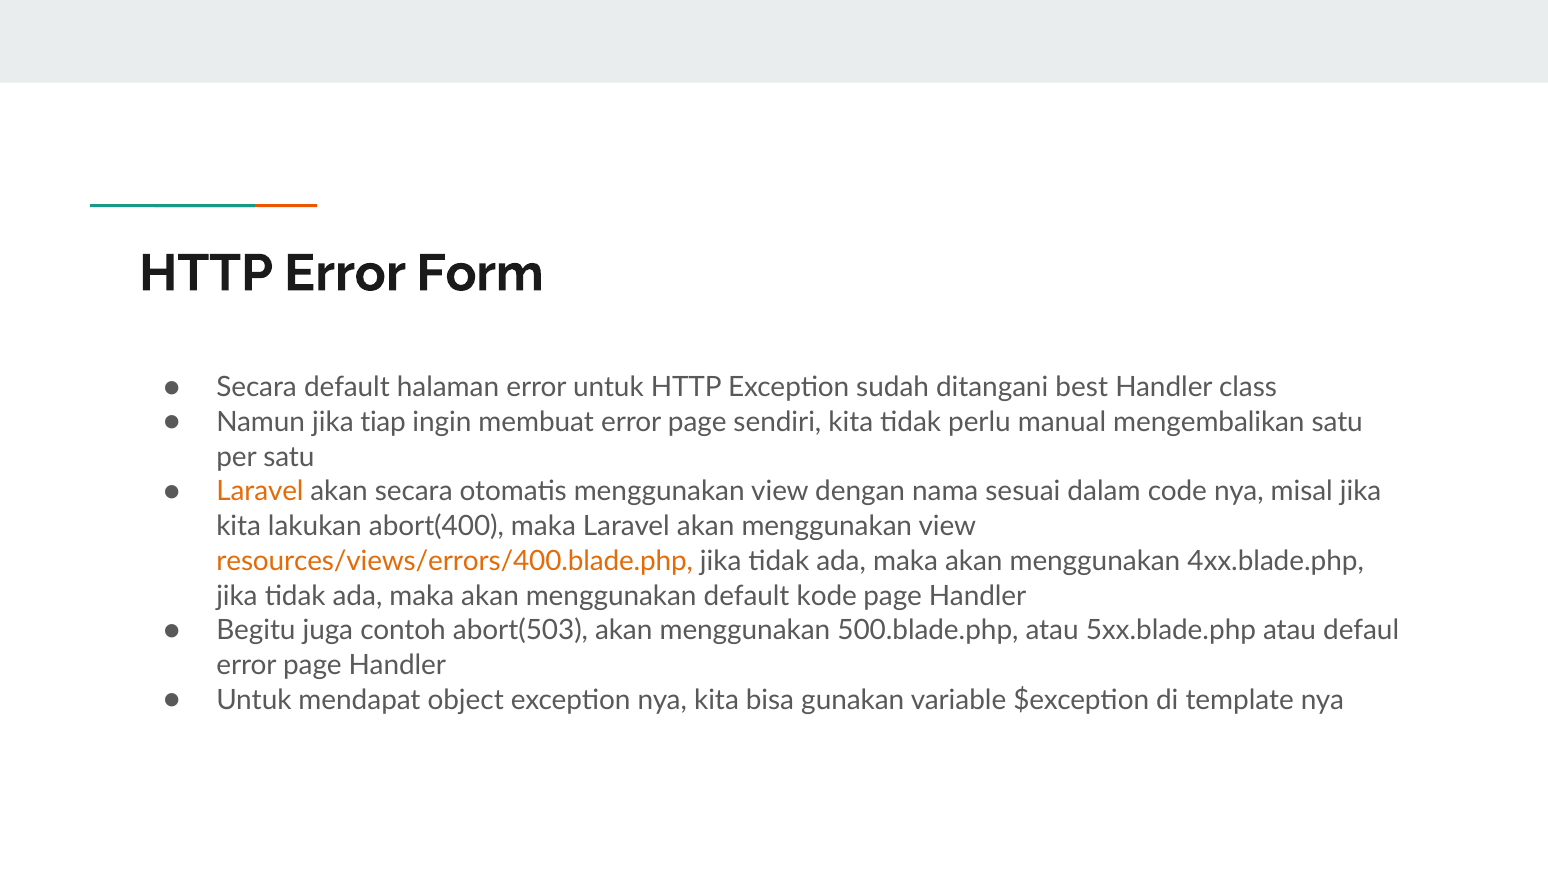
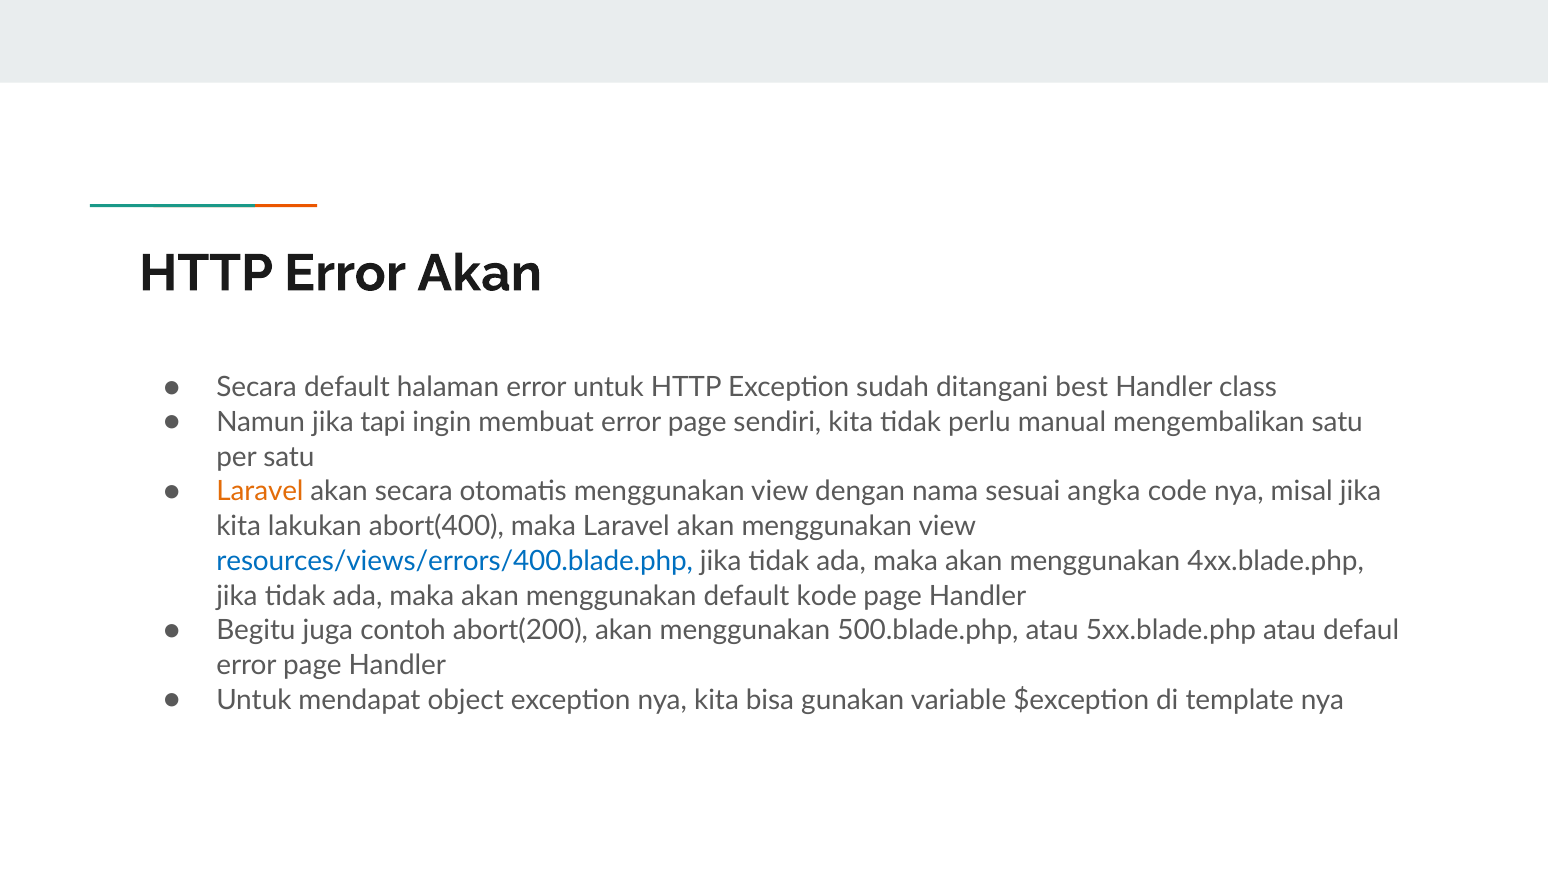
Error Form: Form -> Akan (480, 273)
tiap: tiap -> tapi (383, 422)
dalam: dalam -> angka (1104, 492)
resources/views/errors/400.blade.php colour: orange -> blue (455, 561)
abort(503: abort(503 -> abort(200 (521, 631)
